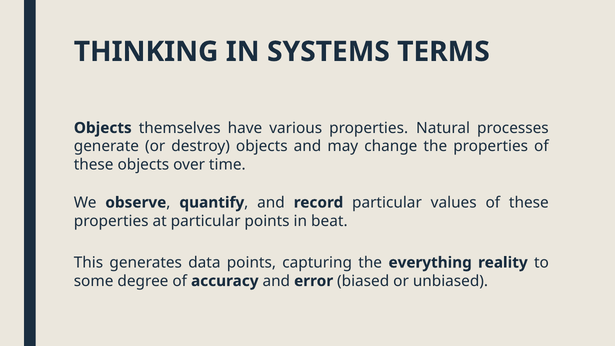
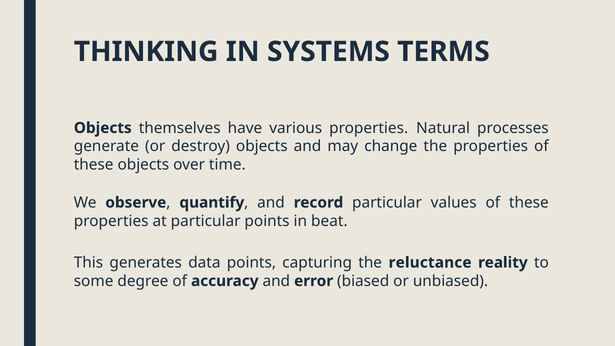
everything: everything -> reluctance (430, 263)
